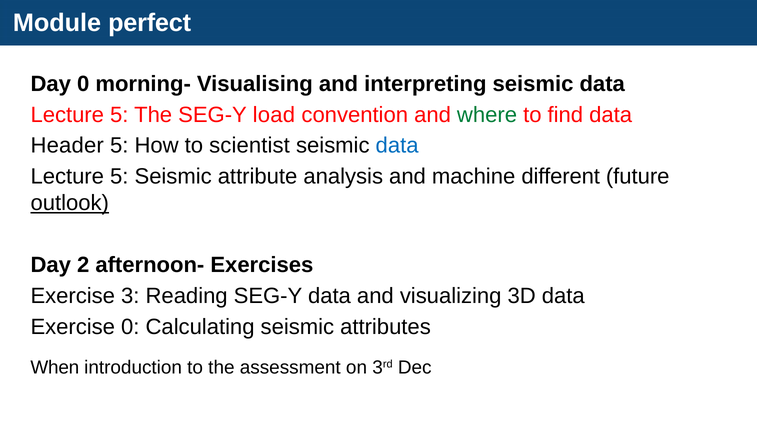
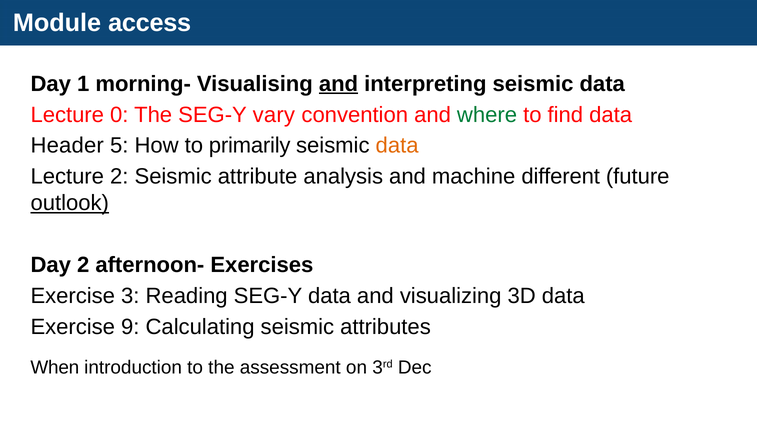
perfect: perfect -> access (150, 23)
Day 0: 0 -> 1 (83, 84)
and underline: none -> present (338, 84)
5: 5 -> 0 (119, 115)
load: load -> vary (274, 115)
scientist: scientist -> primarily (250, 146)
data colour: blue -> orange (397, 146)
5: 5 -> 2 (119, 177)
Exercise 0: 0 -> 9 (130, 327)
